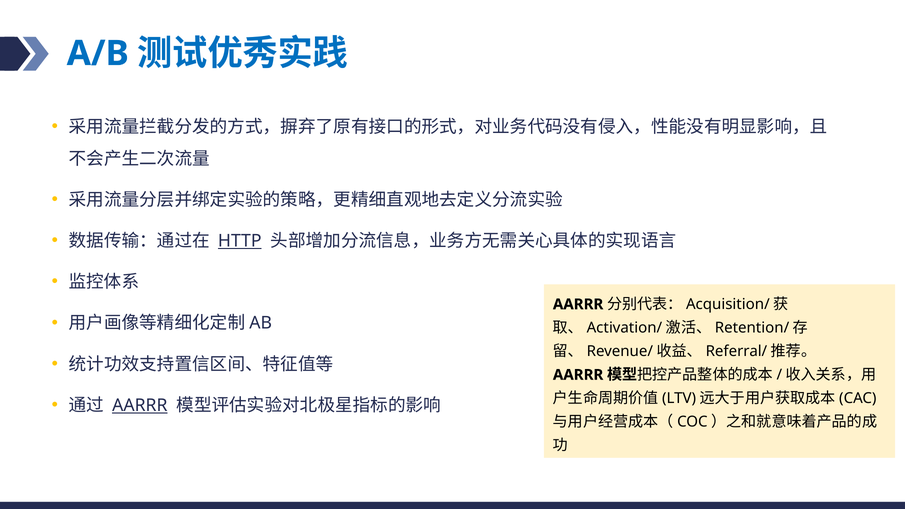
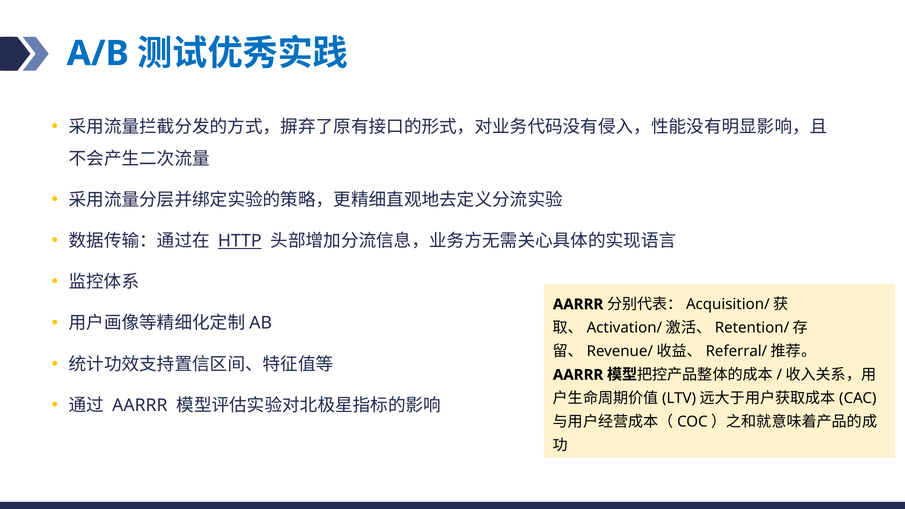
AARRR underline: present -> none (140, 405)
